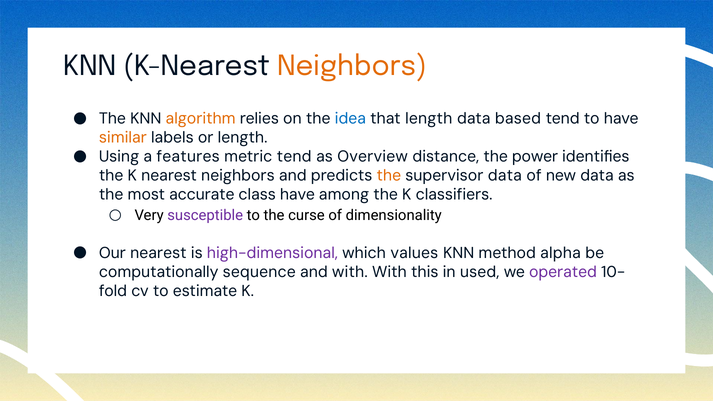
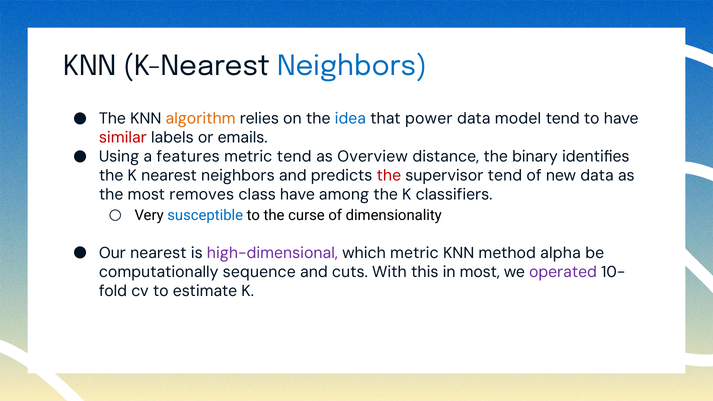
Neighbors colour: orange -> blue (352, 66)
that length: length -> power (429, 118)
based: based -> model (518, 118)
similar colour: orange -> red (123, 137)
or length: length -> emails (243, 137)
power: power -> binary (535, 156)
the colour: orange -> red (389, 175)
supervisor data: data -> tend (505, 175)
accurate: accurate -> removes (202, 194)
susceptible colour: purple -> blue (205, 215)
which values: values -> metric (414, 253)
and with: with -> cuts (350, 272)
in used: used -> most (480, 272)
